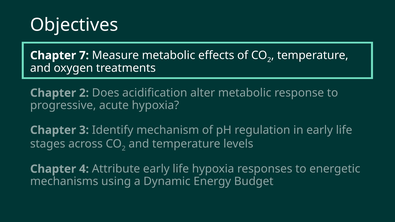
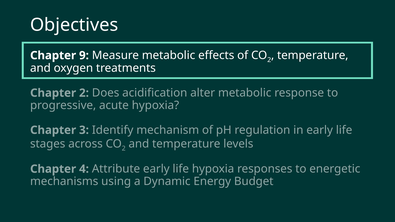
7: 7 -> 9 (84, 55)
